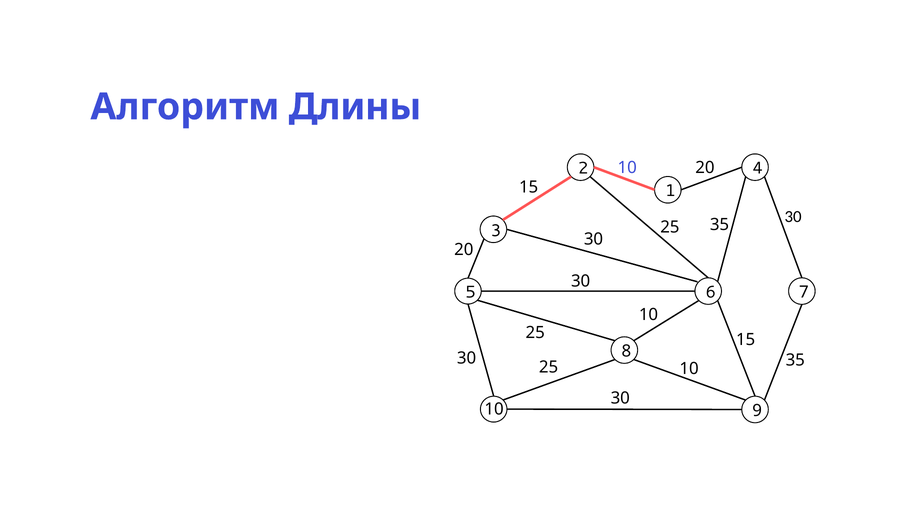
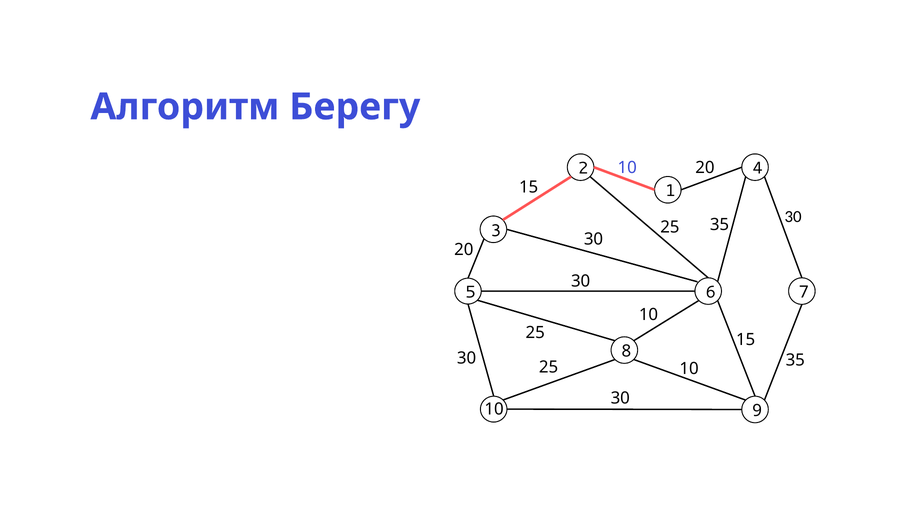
Длины: Длины -> Берегу (355, 107)
